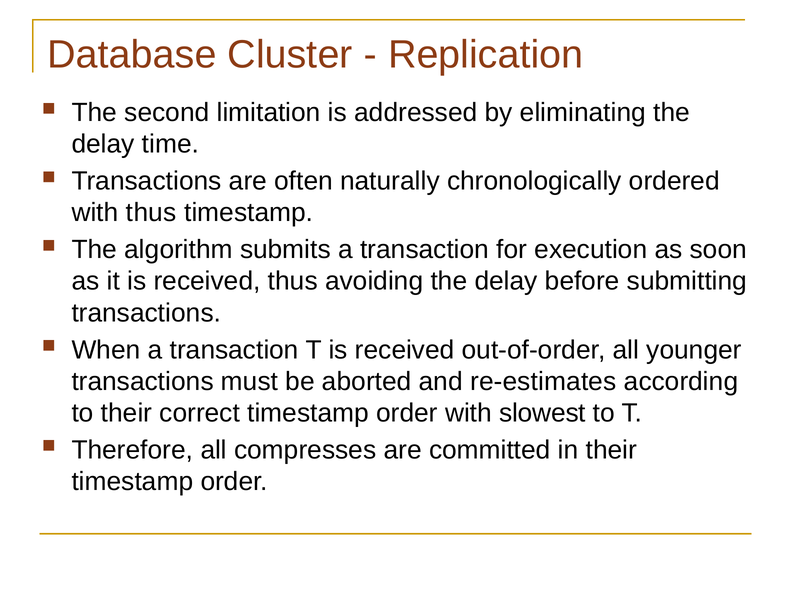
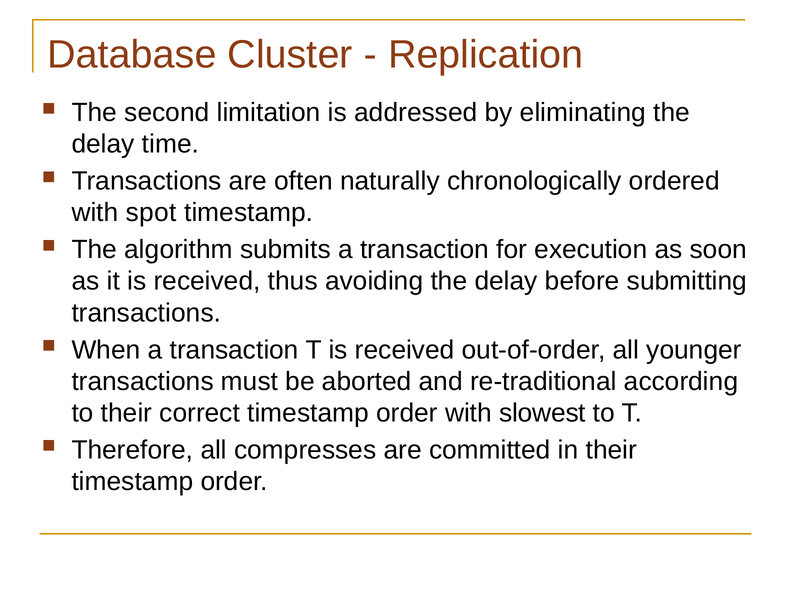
with thus: thus -> spot (151, 213)
re-estimates: re-estimates -> re-traditional (543, 382)
